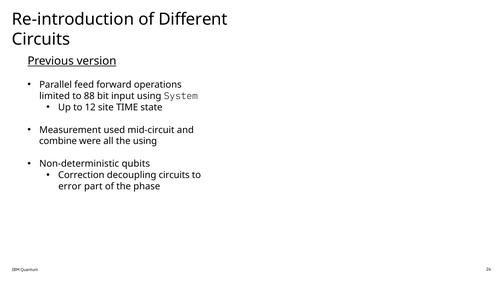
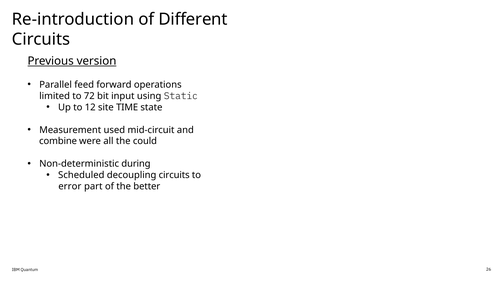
88: 88 -> 72 (89, 96)
System: System -> Static (181, 96)
the using: using -> could (145, 141)
qubits: qubits -> during (136, 164)
Correction: Correction -> Scheduled (81, 175)
phase: phase -> better (147, 186)
